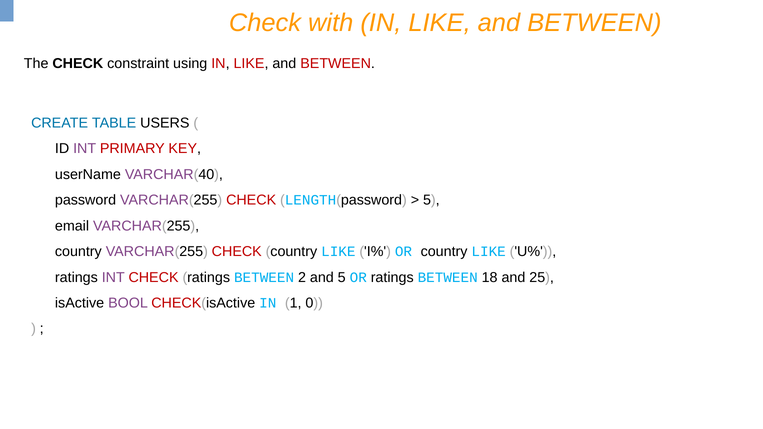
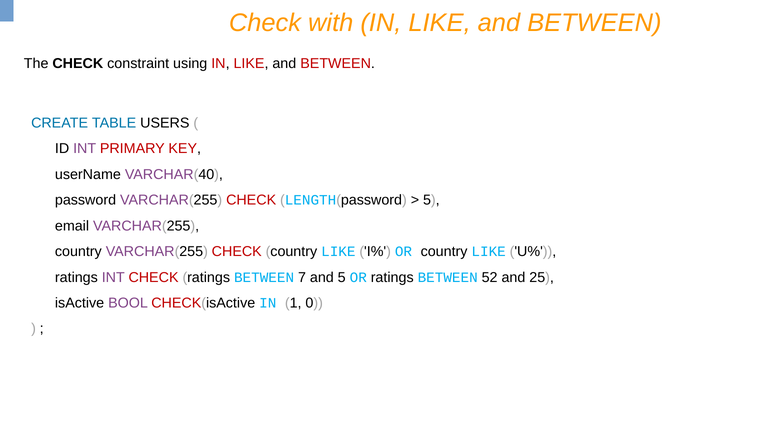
2: 2 -> 7 (302, 277)
18: 18 -> 52 (490, 277)
